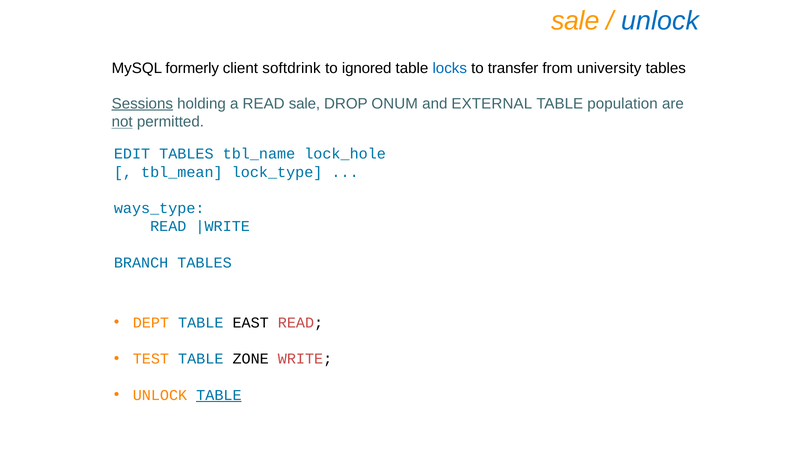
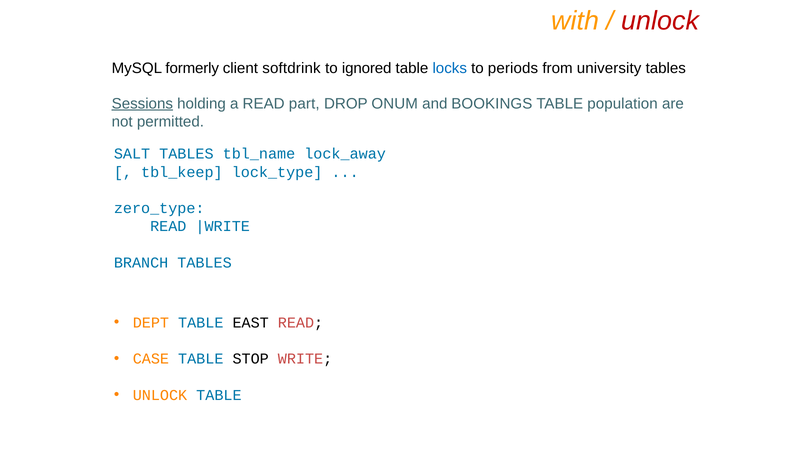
sale: sale -> with (575, 21)
unlock colour: blue -> red (660, 21)
transfer: transfer -> periods (513, 68)
READ sale: sale -> part (304, 104)
EXTERNAL: EXTERNAL -> BOOKINGS (492, 104)
not underline: present -> none (122, 122)
EDIT: EDIT -> SALT (132, 154)
lock_hole: lock_hole -> lock_away (345, 154)
tbl_mean: tbl_mean -> tbl_keep (182, 172)
ways_type: ways_type -> zero_type (159, 209)
TEST: TEST -> CASE (151, 359)
ZONE: ZONE -> STOP (251, 359)
TABLE underline: present -> none (219, 396)
